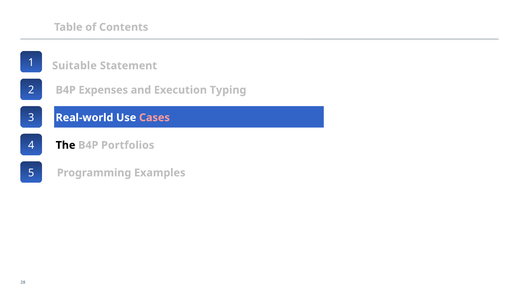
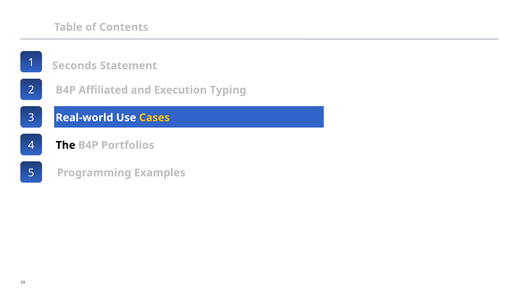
Suitable: Suitable -> Seconds (74, 66)
Expenses: Expenses -> Affiliated (103, 90)
Cases colour: pink -> yellow (154, 118)
